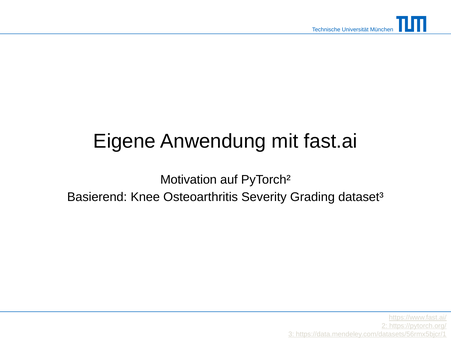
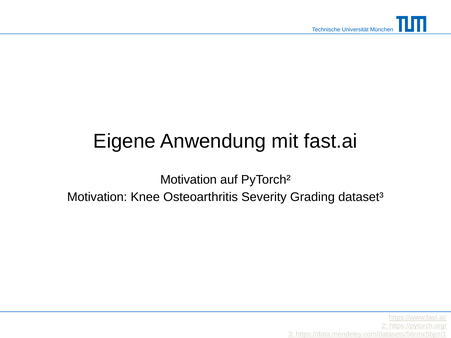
Basierend: Basierend -> Motivation (97, 197)
